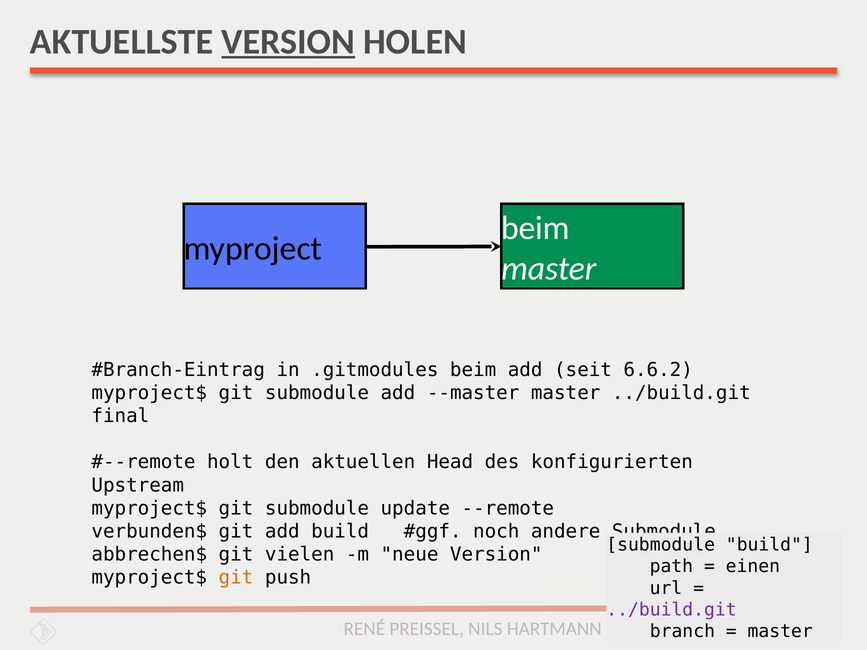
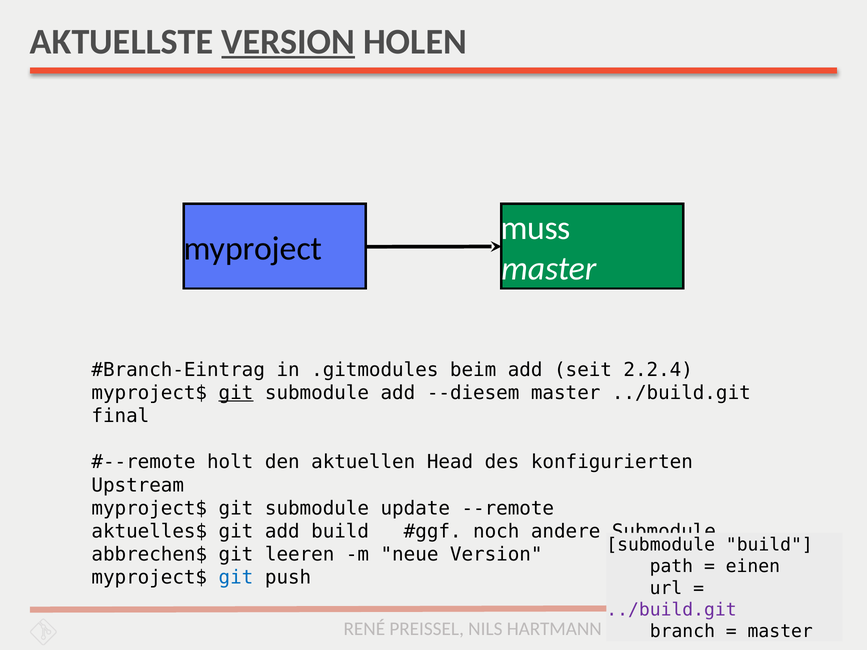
beim: beim -> muss (536, 228)
6.6.2: 6.6.2 -> 2.2.4 (658, 370)
git underline: none -> present (236, 393)
--master: --master -> --diesem (473, 393)
verbunden$: verbunden$ -> aktuelles$ (149, 532)
vielen: vielen -> leeren (300, 555)
git colour: orange -> blue (236, 578)
